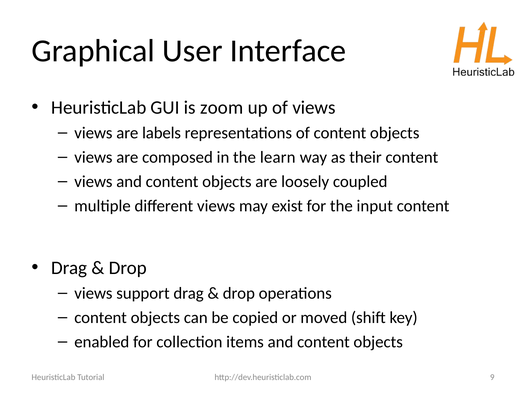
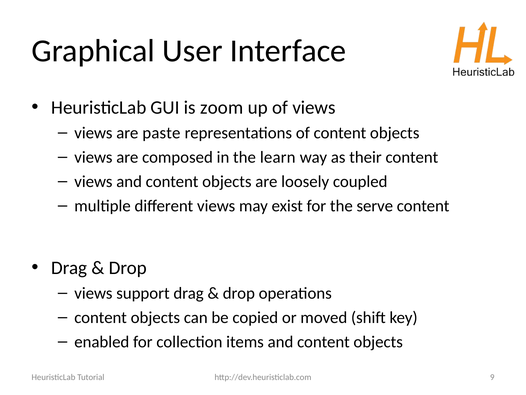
labels: labels -> paste (161, 133)
input: input -> serve (375, 206)
